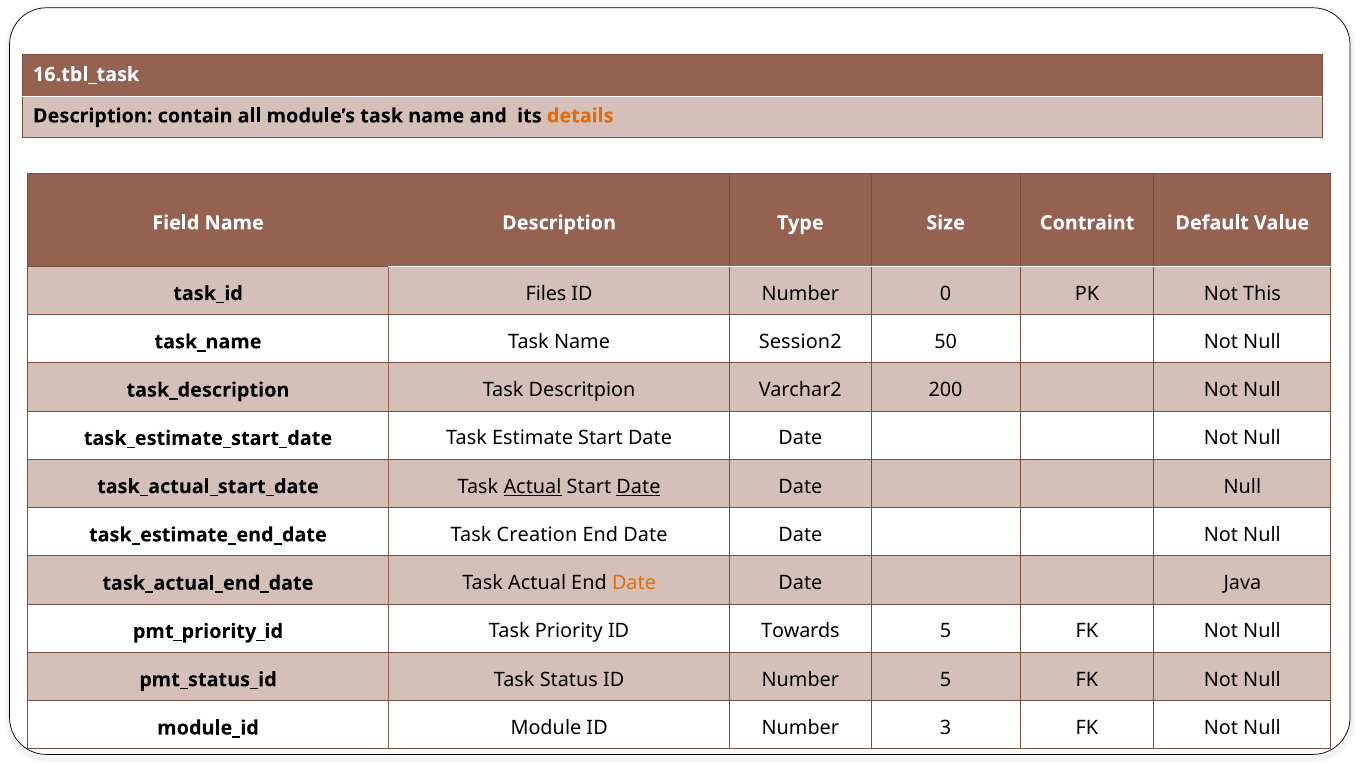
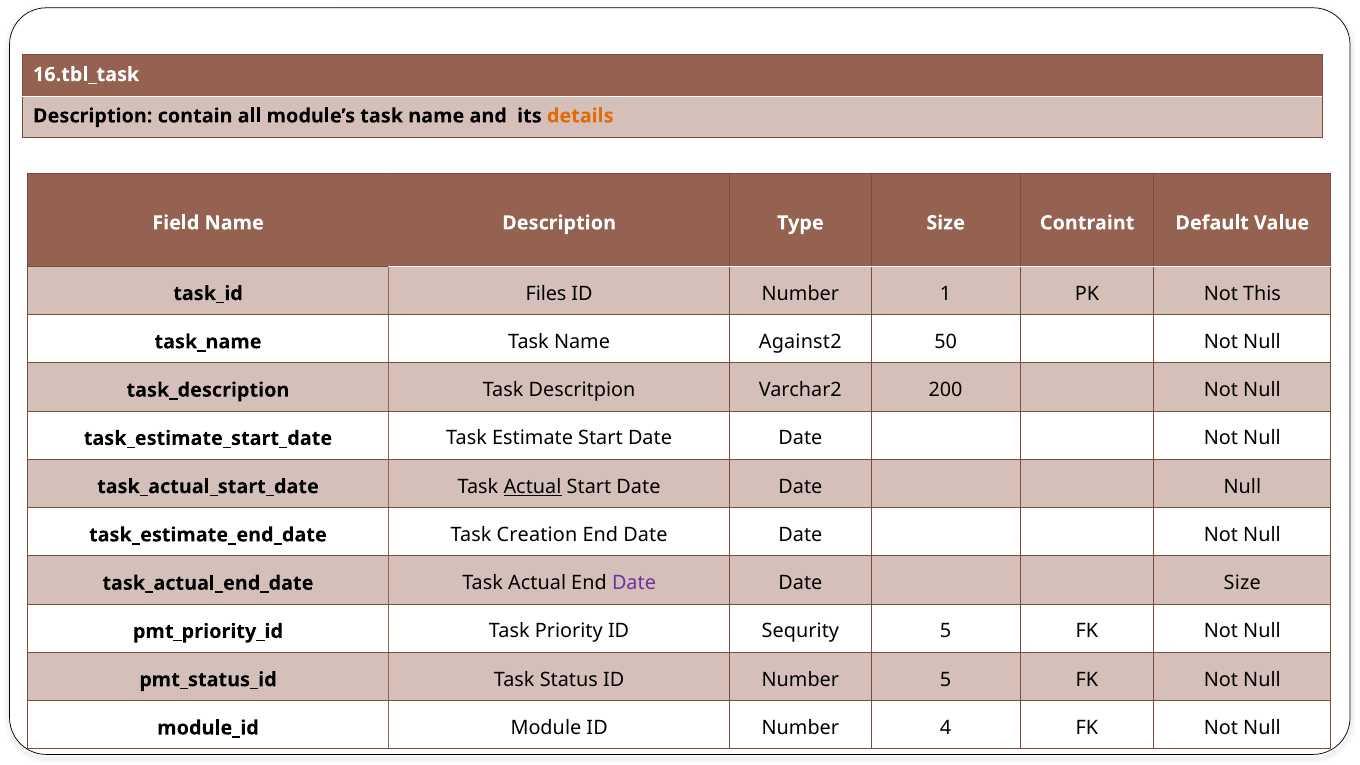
0: 0 -> 1 (946, 294)
Session2: Session2 -> Against2 (800, 342)
Date underline: present -> none (638, 487)
Date colour: orange -> purple (634, 583)
Date Java: Java -> Size (1242, 583)
Towards: Towards -> Sequrity (800, 631)
3: 3 -> 4 (946, 728)
